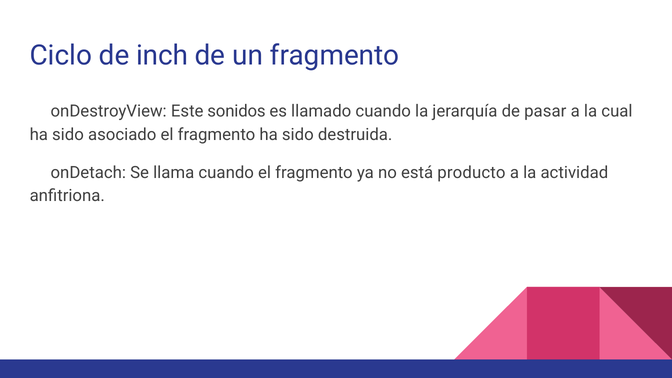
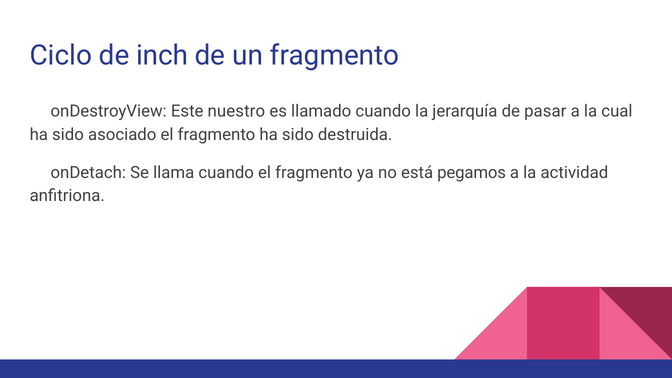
sonidos: sonidos -> nuestro (236, 111)
producto: producto -> pegamos (472, 173)
